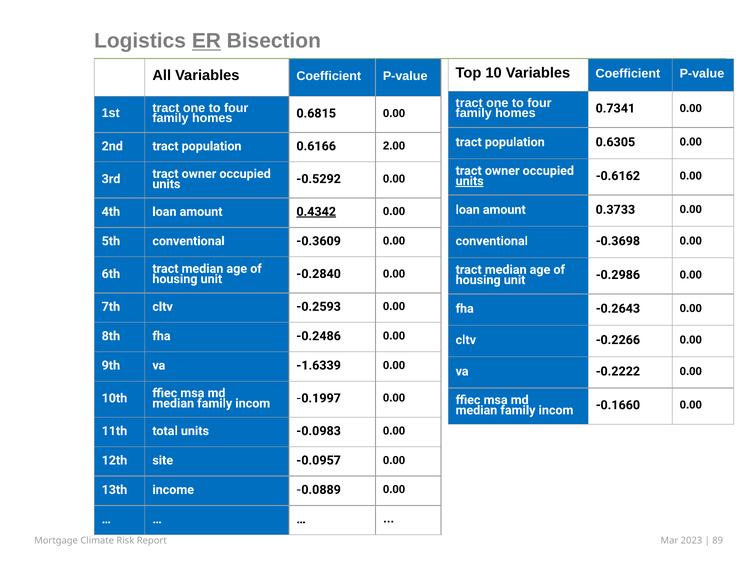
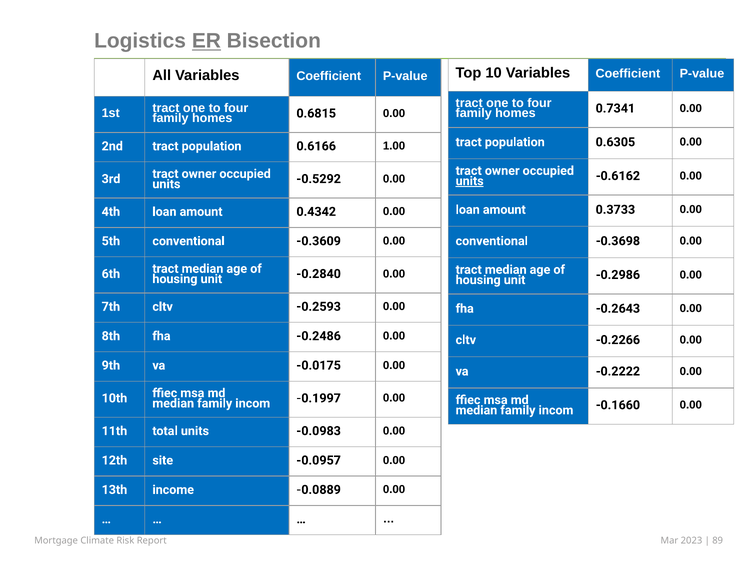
2.00: 2.00 -> 1.00 (394, 146)
0.4342 underline: present -> none (316, 212)
-1.6339: -1.6339 -> -0.0175 (319, 365)
